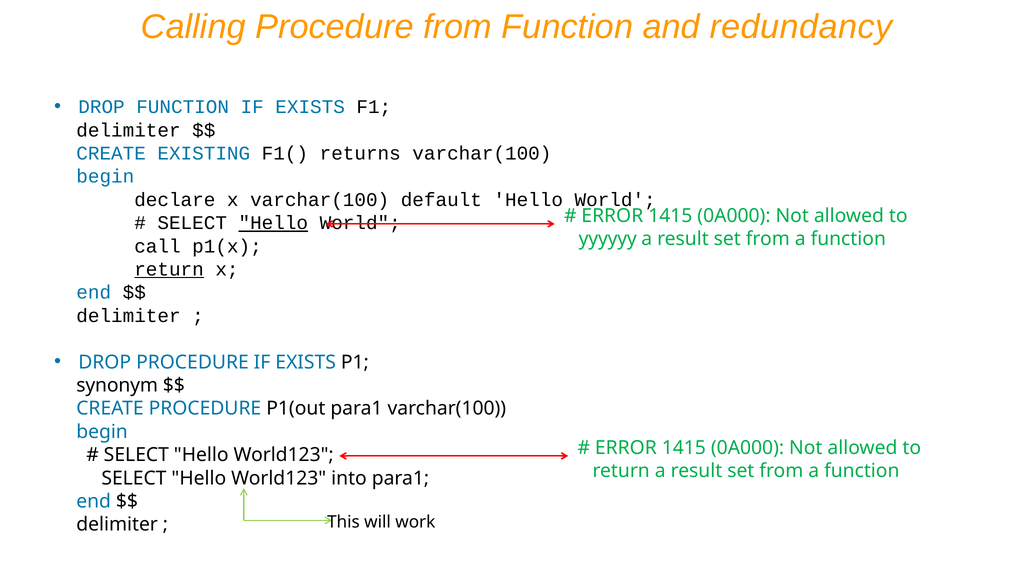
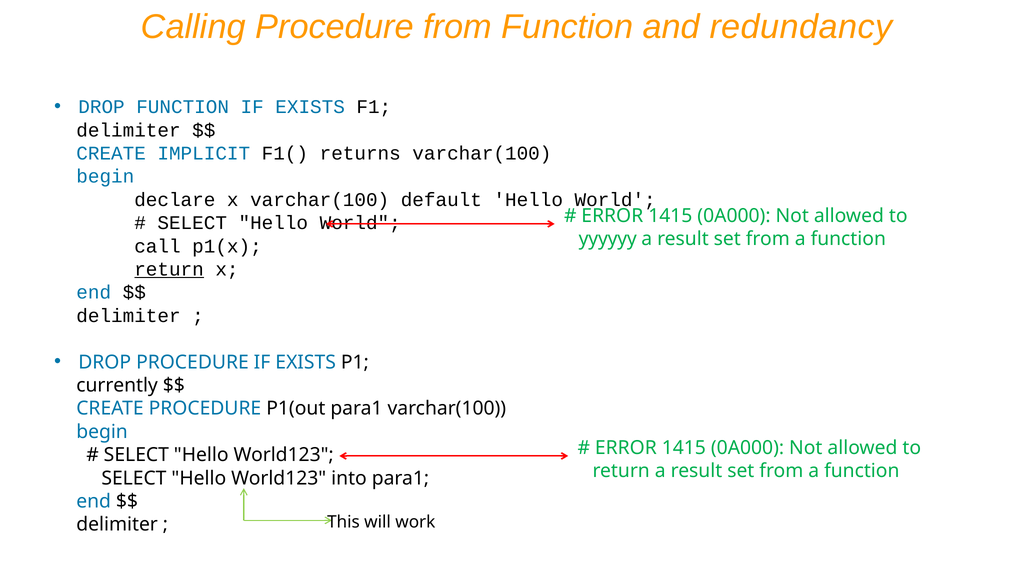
EXISTING: EXISTING -> IMPLICIT (204, 153)
Hello underline: present -> none (273, 223)
synonym: synonym -> currently (117, 385)
